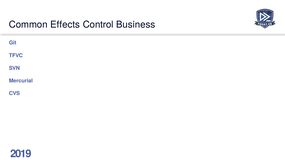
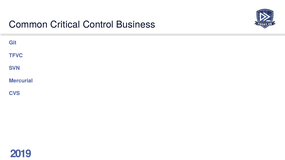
Effects: Effects -> Critical (65, 25)
